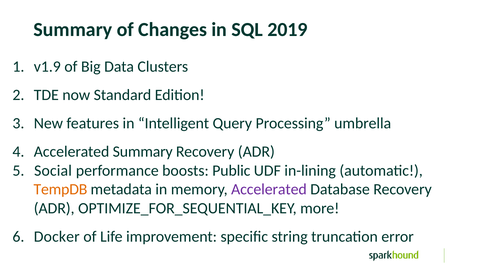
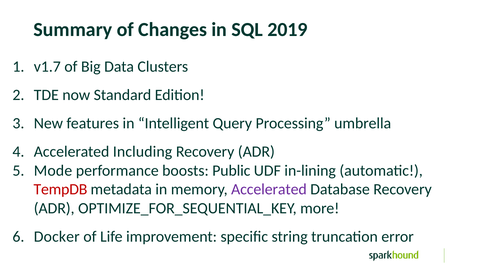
v1.9: v1.9 -> v1.7 (47, 67)
Accelerated Summary: Summary -> Including (143, 152)
Social: Social -> Mode (53, 171)
TempDB colour: orange -> red (60, 190)
